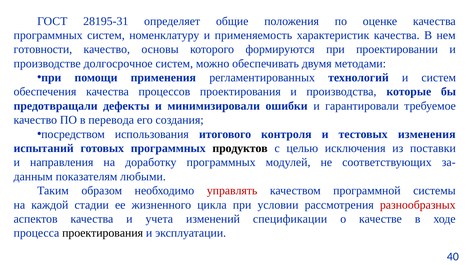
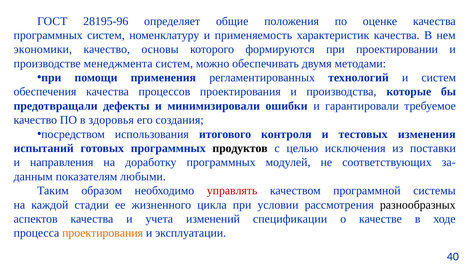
28195-31: 28195-31 -> 28195-96 (106, 21)
готовности: готовности -> экономики (43, 49)
долгосрочное: долгосрочное -> менеджмента (118, 64)
перевода: перевода -> здоровья (111, 120)
разнообразных colour: red -> black (418, 205)
проектирования colour: black -> orange (103, 233)
